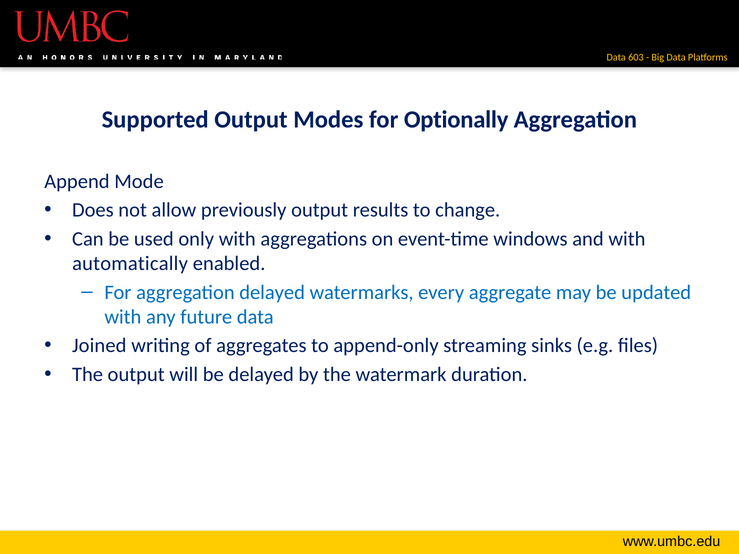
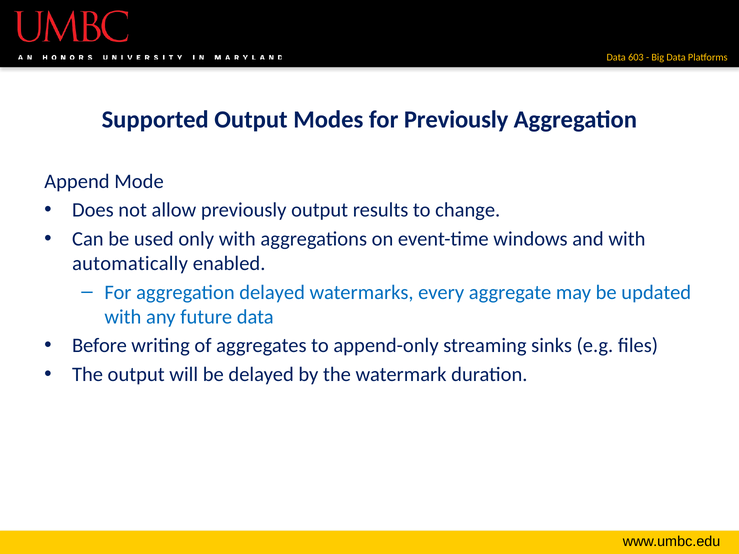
for Optionally: Optionally -> Previously (456, 120)
Joined: Joined -> Before (99, 346)
